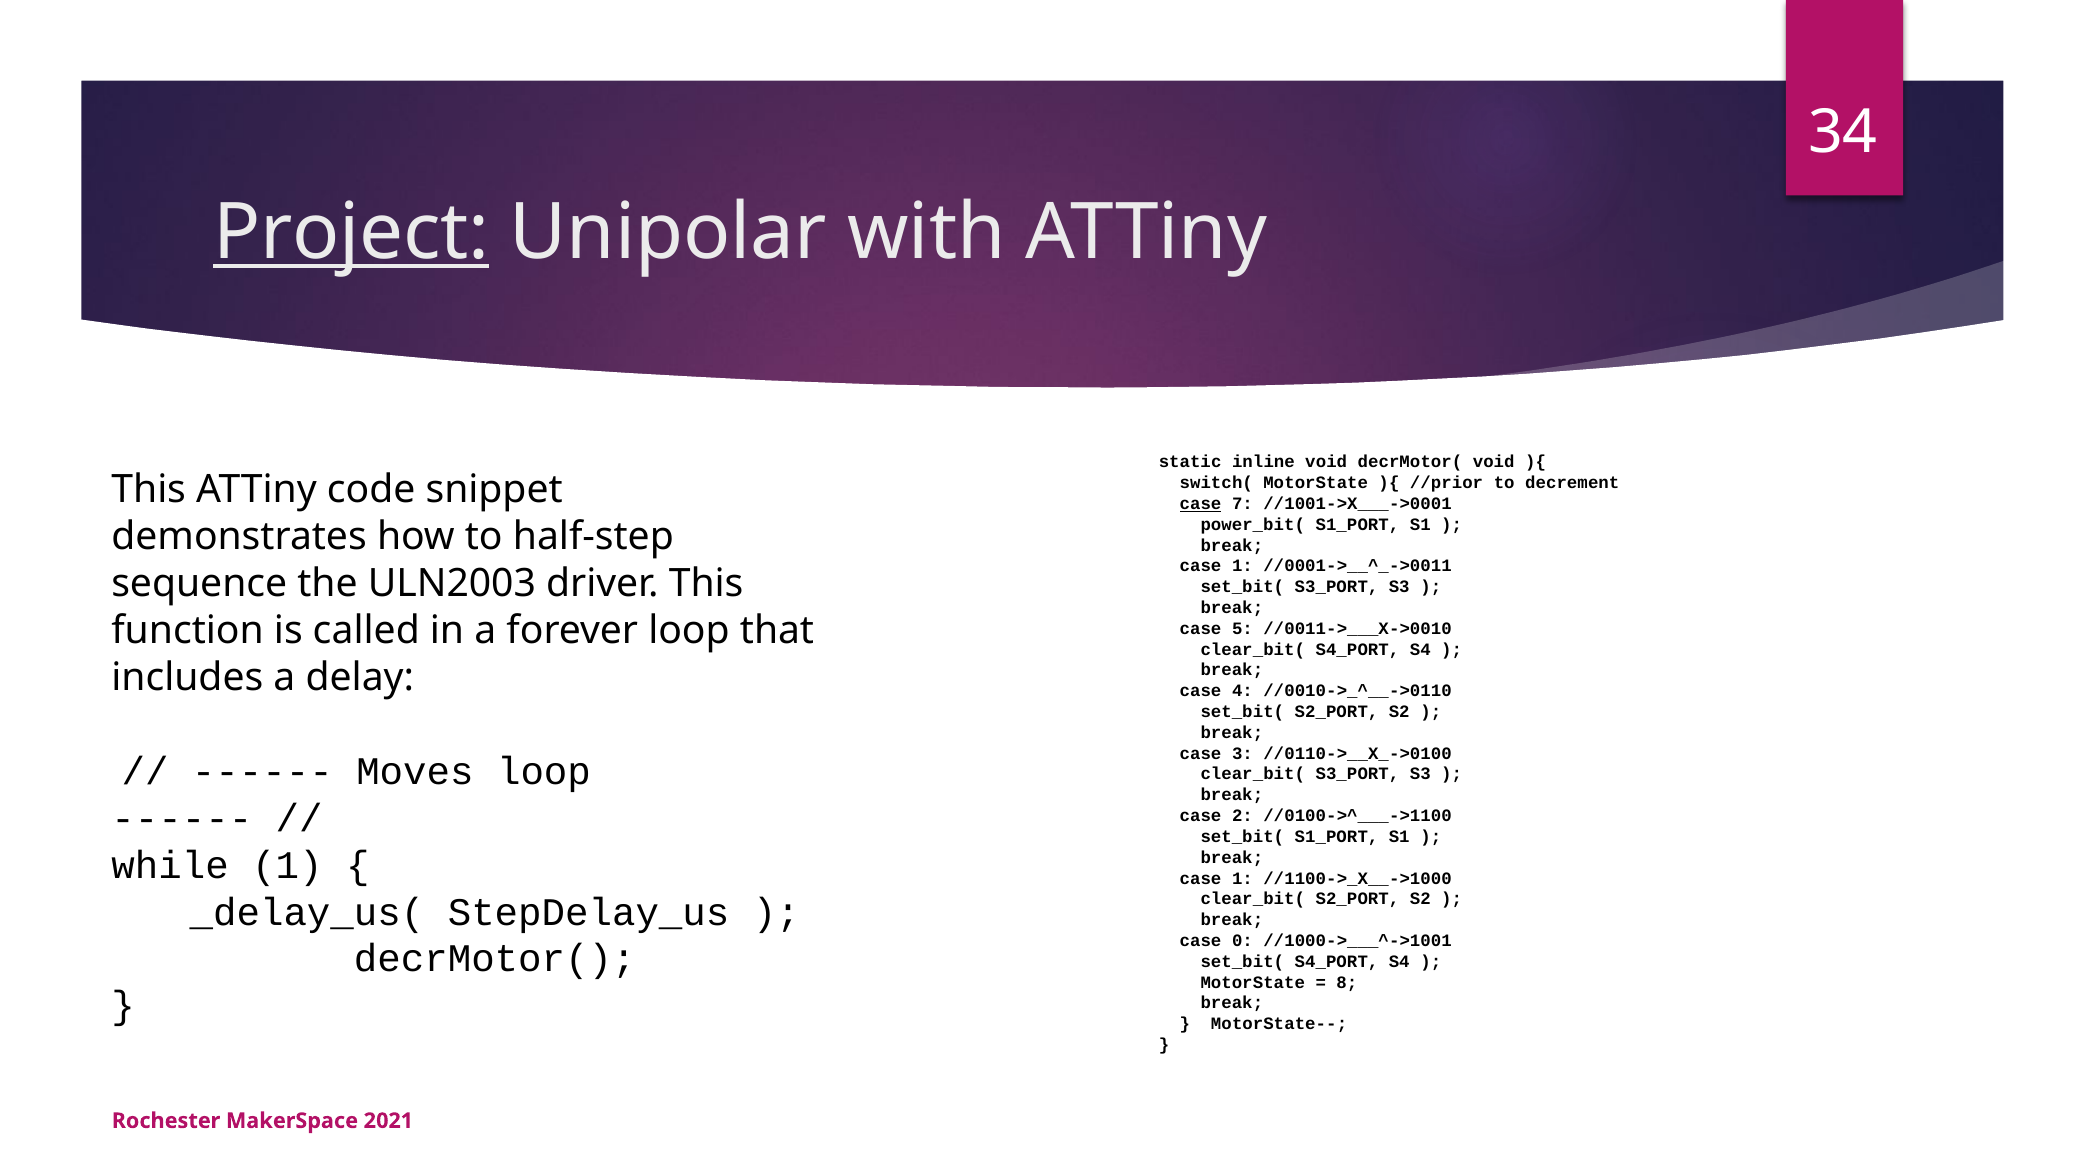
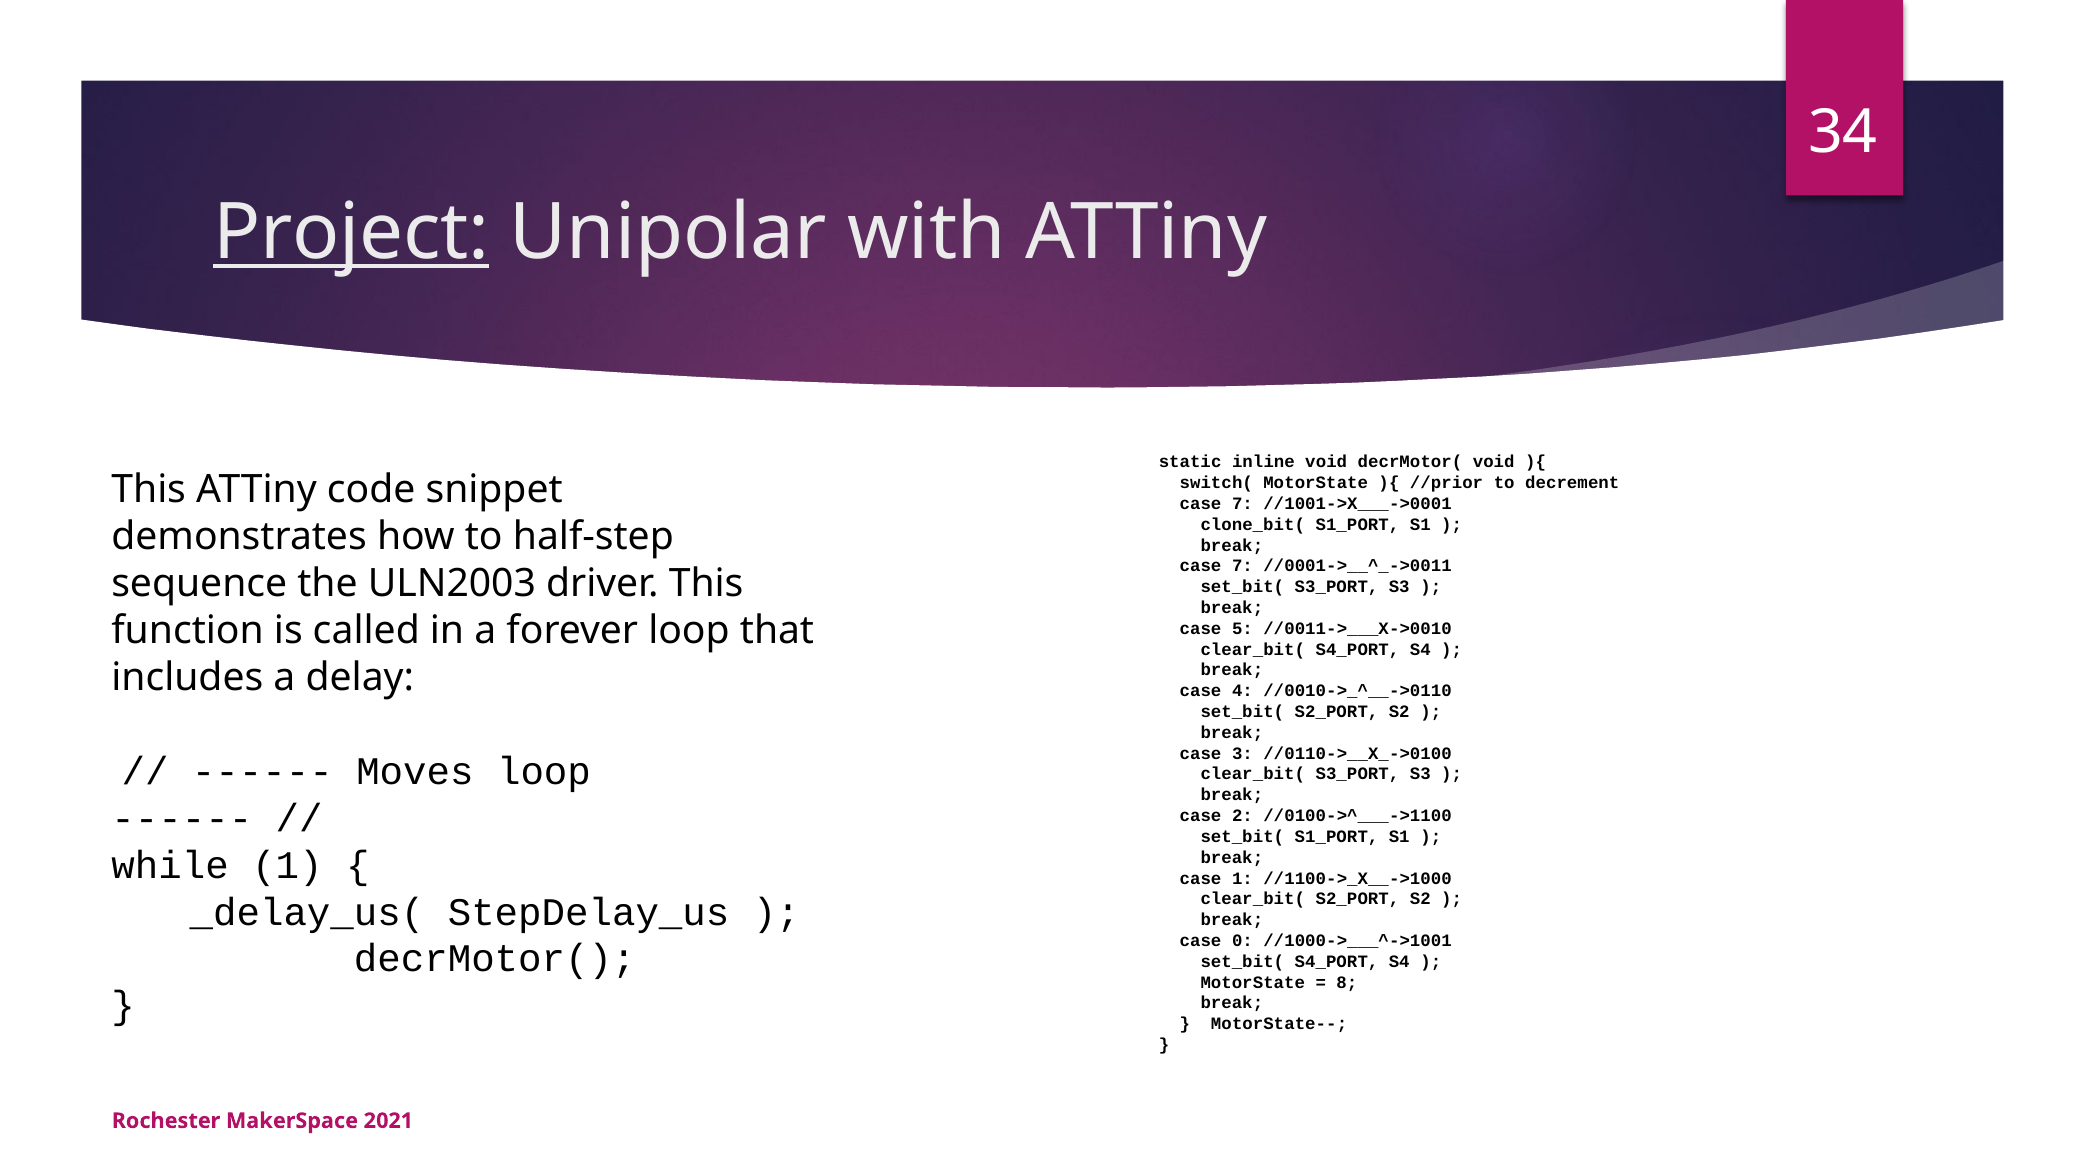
case underline: present -> none (1201, 504)
power_bit(: power_bit( -> clone_bit( (1253, 525)
1: 1 -> 7 (1242, 566)
